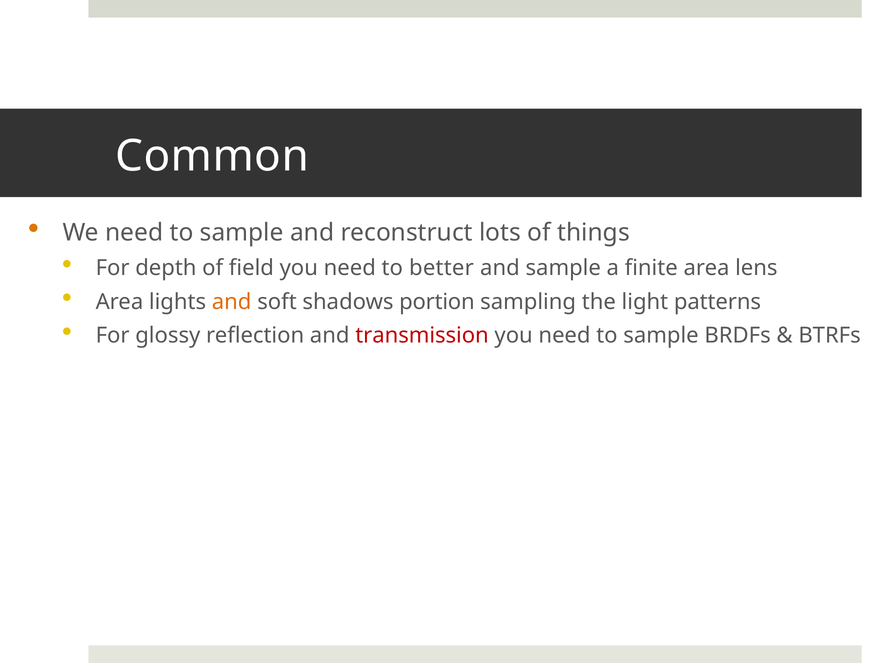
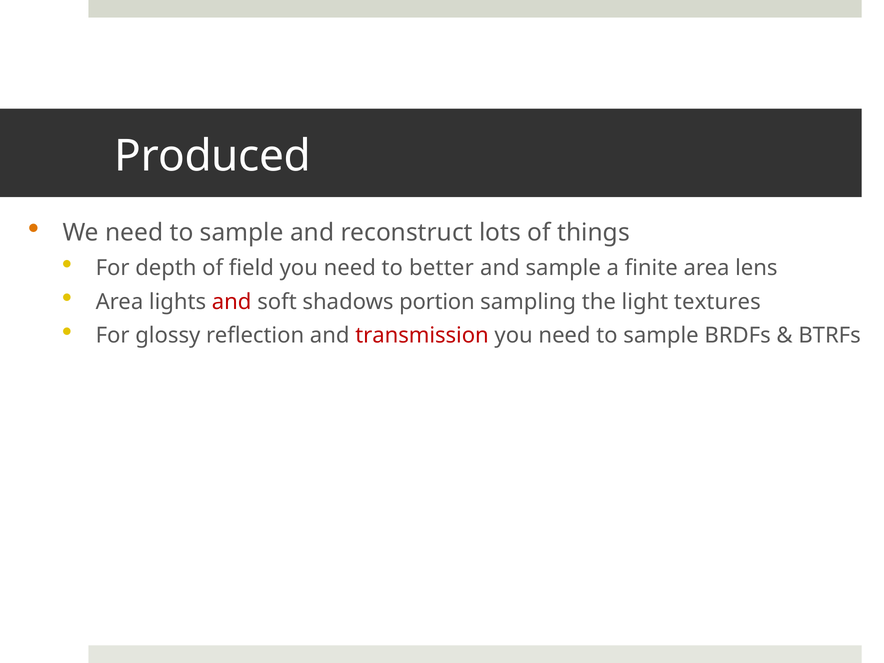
Common: Common -> Produced (213, 156)
and colour: orange -> red (232, 302)
patterns: patterns -> textures (717, 302)
